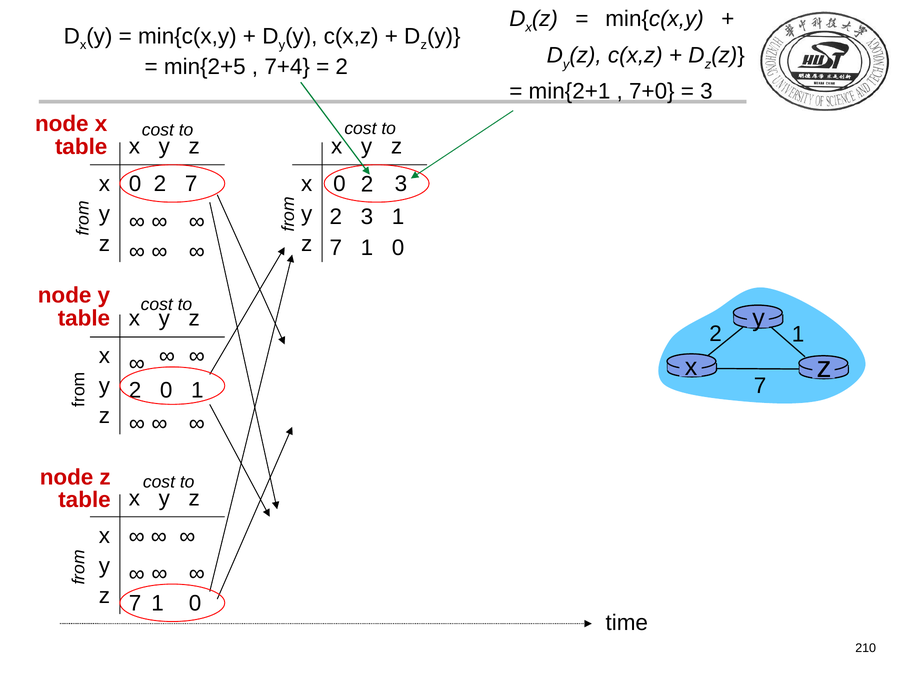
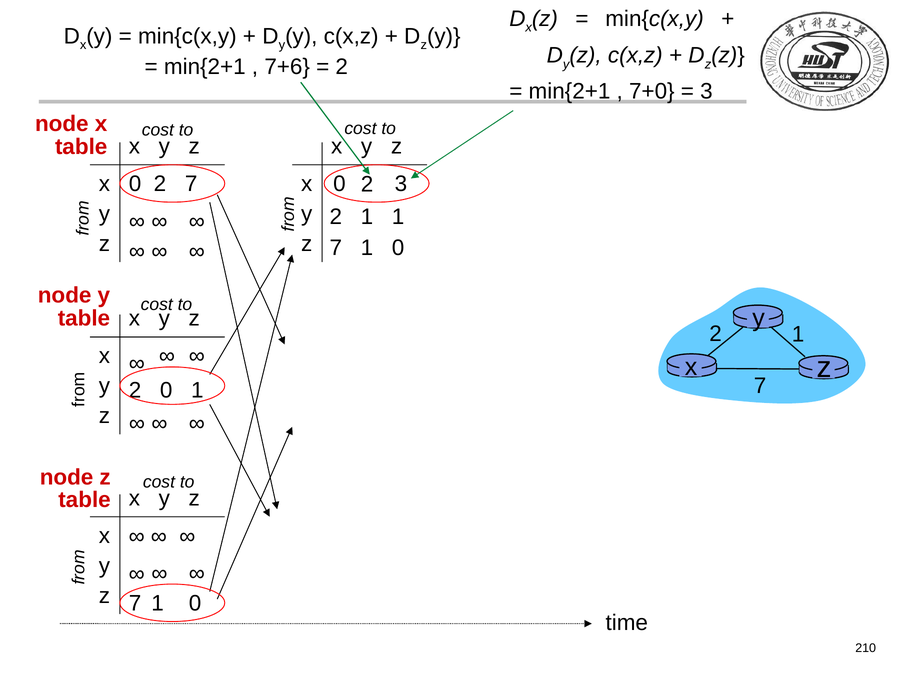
min{2+5: min{2+5 -> min{2+1 (205, 67)
7+4: 7+4 -> 7+6 (287, 67)
2 3: 3 -> 1 (367, 217)
